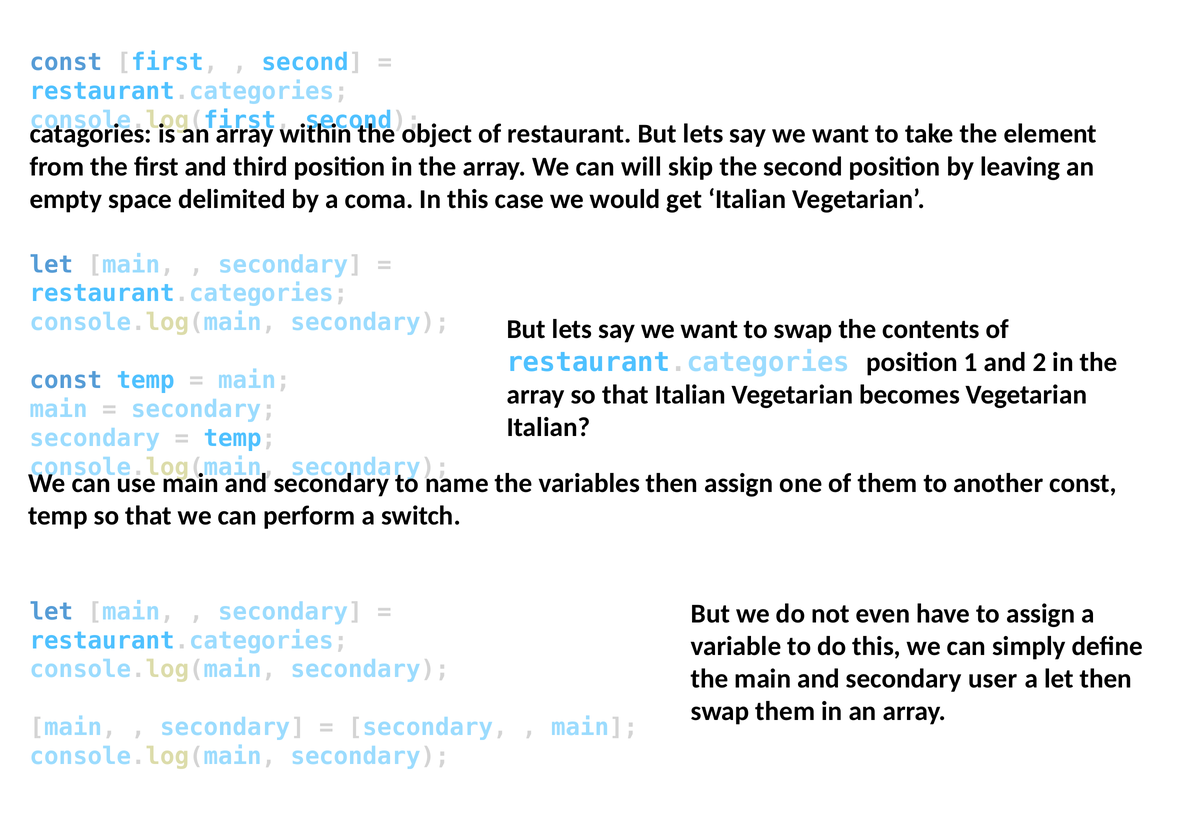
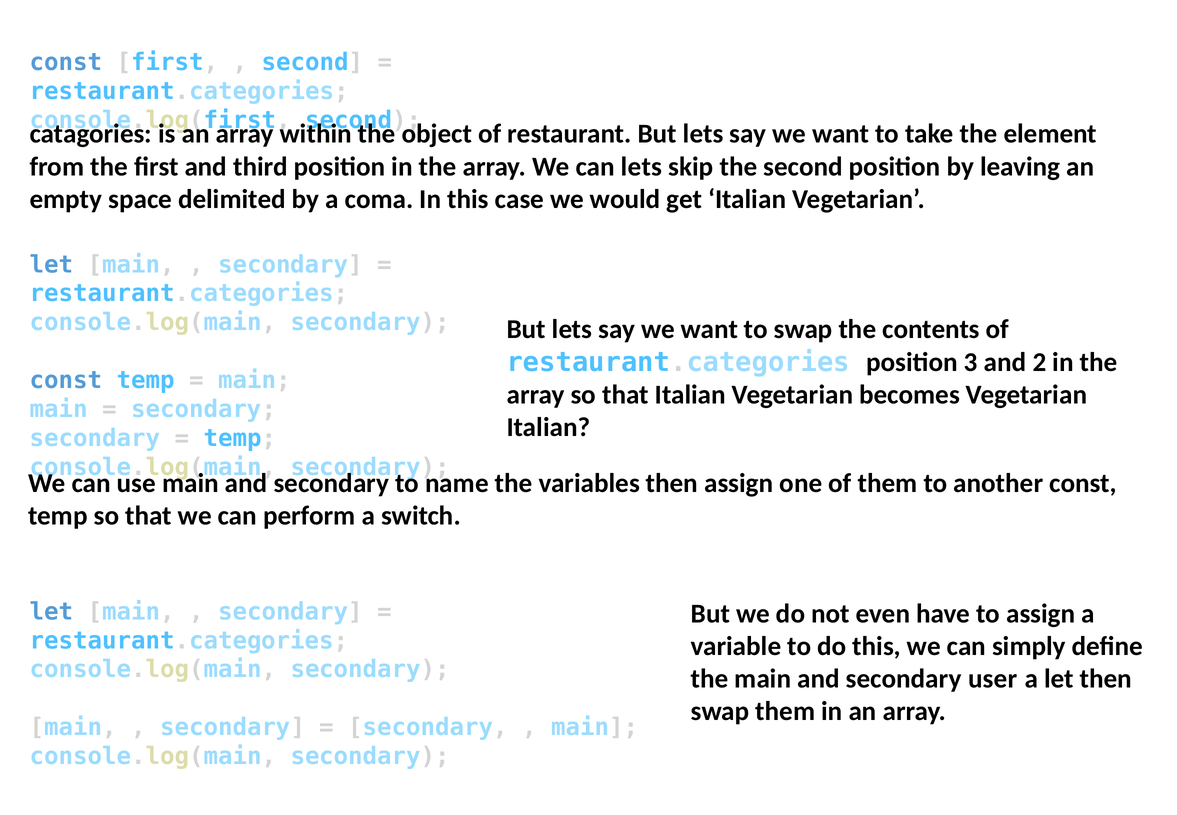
can will: will -> lets (642, 167)
1: 1 -> 3 (971, 362)
